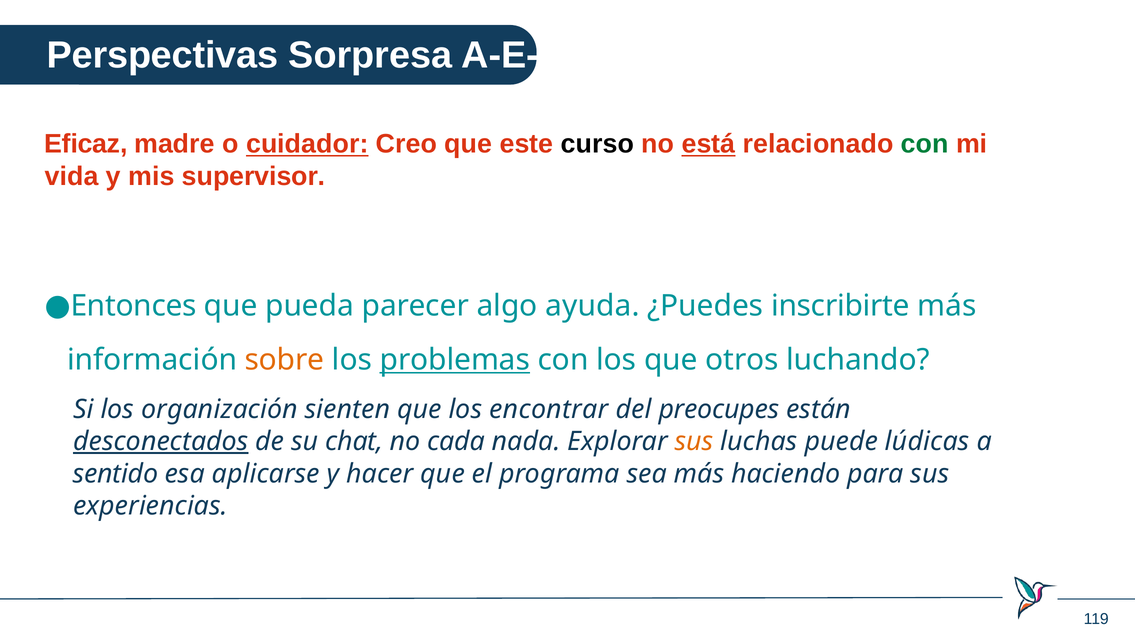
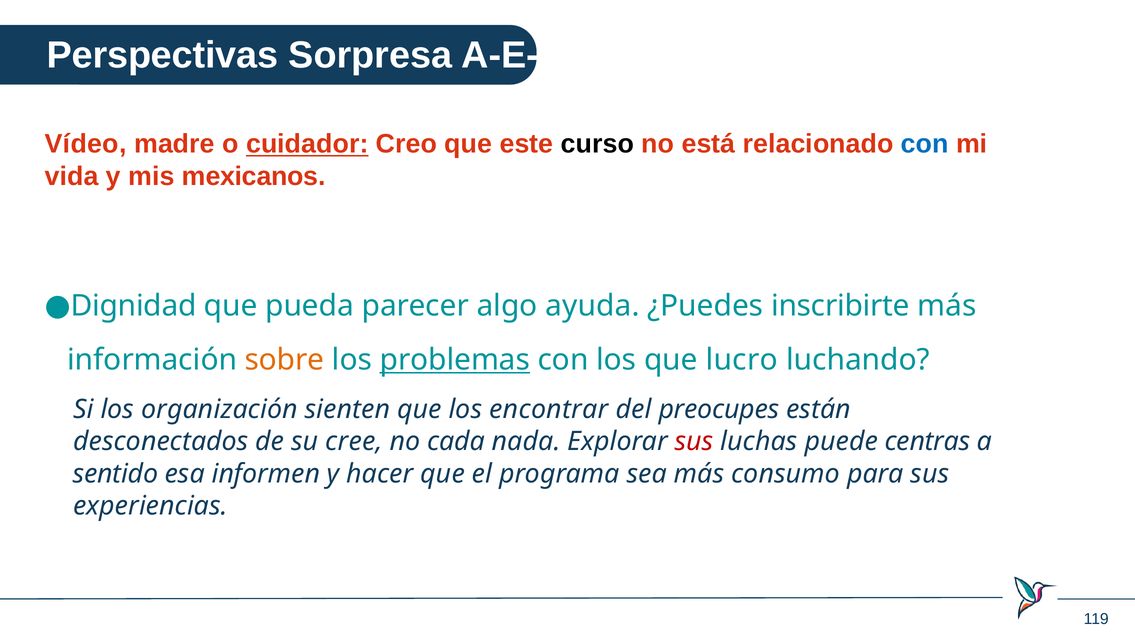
Eficaz: Eficaz -> Vídeo (86, 144)
está underline: present -> none (708, 144)
con colour: green -> blue (925, 144)
supervisor: supervisor -> mexicanos (254, 176)
Entonces: Entonces -> Dignidad (134, 306)
otros: otros -> lucro (742, 360)
desconectados underline: present -> none (161, 442)
chat: chat -> cree (354, 442)
sus colour: orange -> red (694, 442)
lúdicas: lúdicas -> centras (927, 442)
aplicarse: aplicarse -> informen (266, 474)
haciendo: haciendo -> consumo (786, 474)
